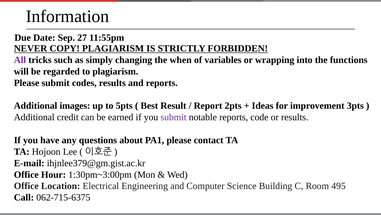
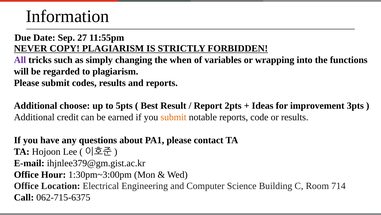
images: images -> choose (75, 105)
submit colour: purple -> orange (174, 117)
495: 495 -> 714 (339, 185)
